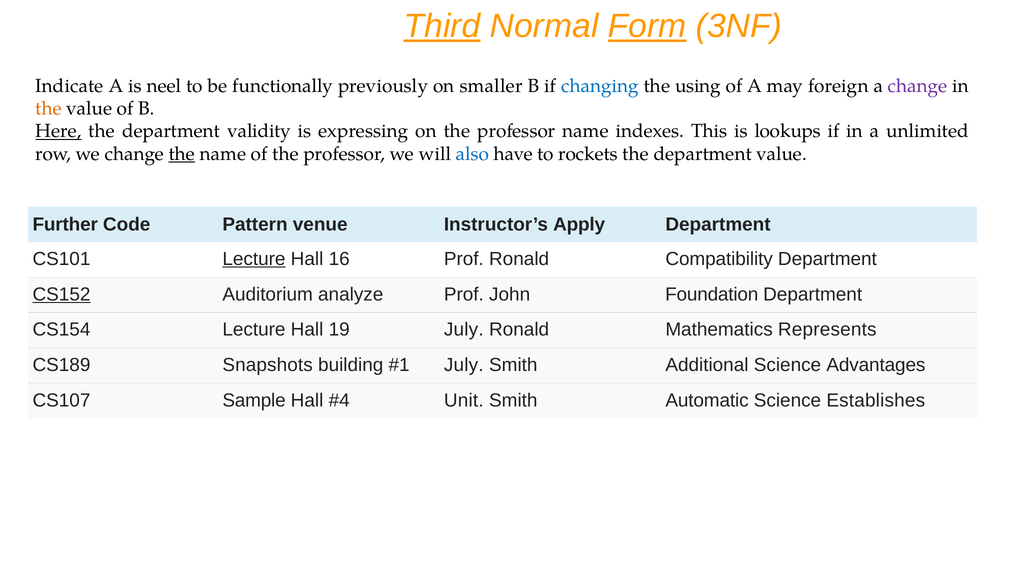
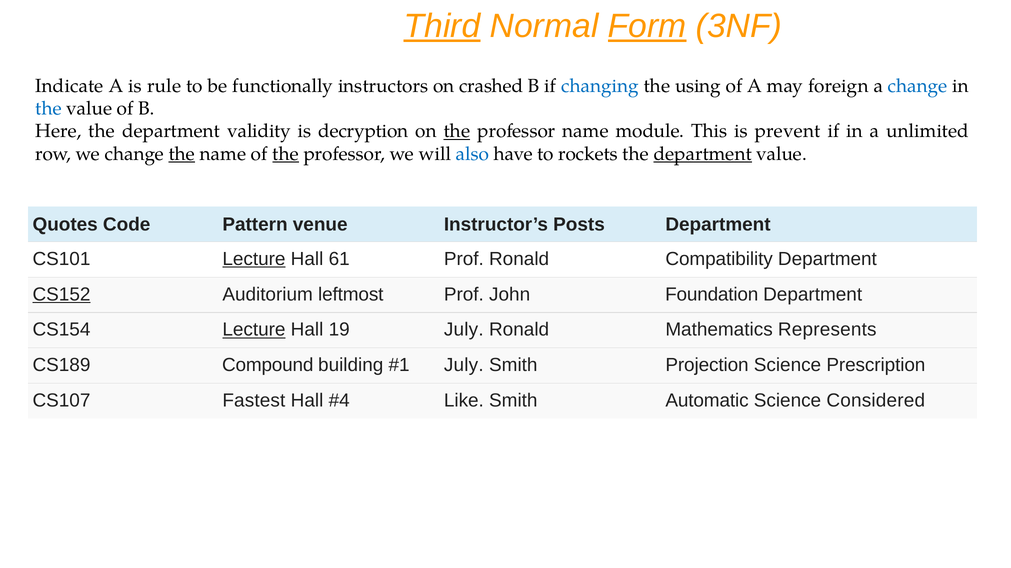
neel: neel -> rule (164, 86)
previously: previously -> instructors (383, 86)
smaller: smaller -> crashed (491, 86)
change colour: purple -> blue (918, 86)
the colour: orange -> blue (48, 109)
Here underline: present -> none (58, 131)
expressing: expressing -> decryption (363, 131)
the underline: none -> present (457, 131)
indexes: indexes -> module (650, 131)
lookups: lookups -> prevent (788, 131)
the underline: none -> present (285, 154)
department underline: none -> present (703, 154)
Further: Further -> Quotes (65, 225)
Apply: Apply -> Posts (579, 225)
16: 16 -> 61 (339, 259)
analyze: analyze -> leftmost (351, 295)
Lecture underline: none -> present (254, 330)
Snapshots: Snapshots -> Compound (268, 365)
Additional: Additional -> Projection (707, 365)
Advantages: Advantages -> Prescription (876, 365)
Sample: Sample -> Fastest (254, 401)
Unit: Unit -> Like (464, 401)
Establishes: Establishes -> Considered (876, 401)
